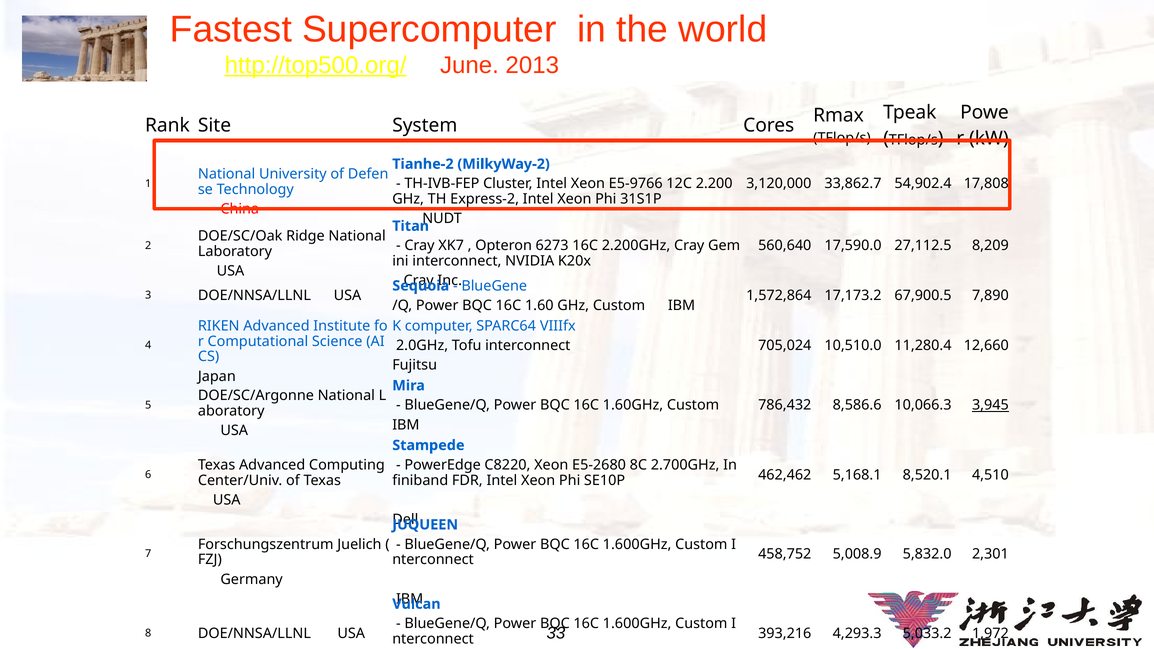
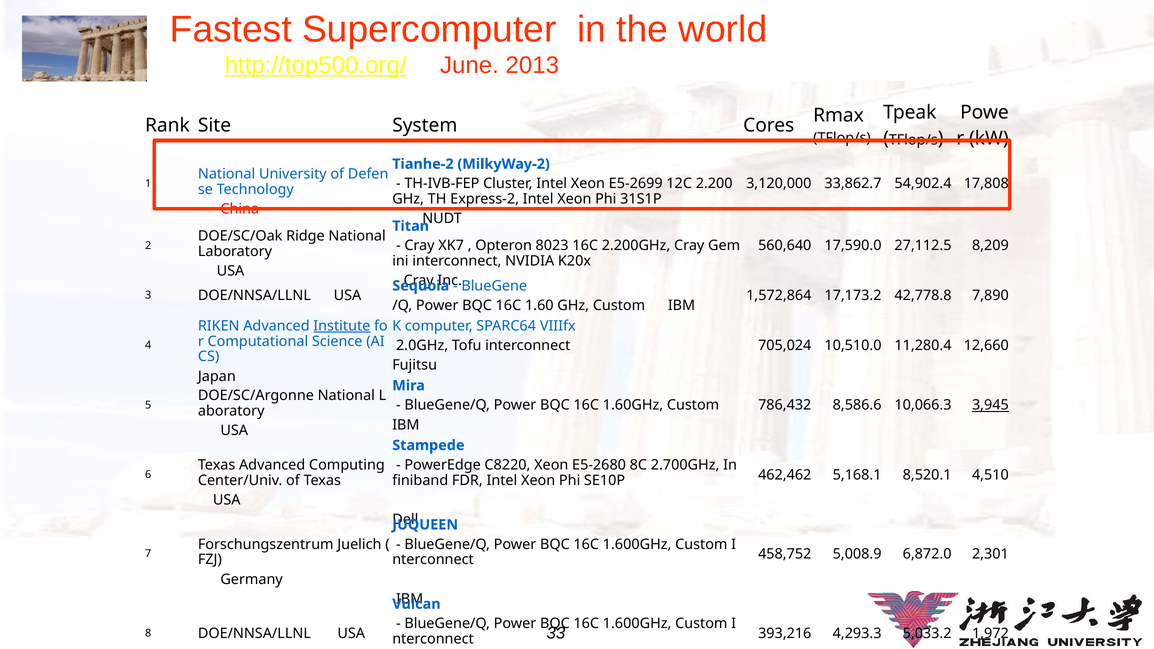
E5-9766: E5-9766 -> E5-2699 (636, 184)
6273: 6273 -> 8023 (552, 246)
67,900.5: 67,900.5 -> 42,778.8 (923, 296)
Institute underline: none -> present (342, 326)
5,832.0: 5,832.0 -> 6,872.0 (927, 554)
